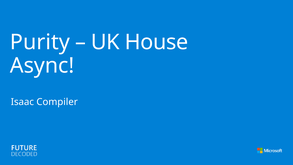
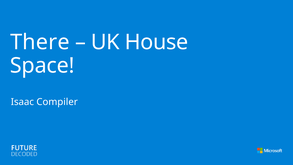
Purity: Purity -> There (40, 42)
Async: Async -> Space (42, 65)
